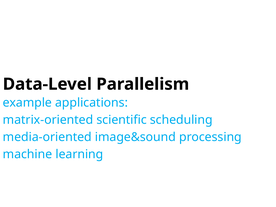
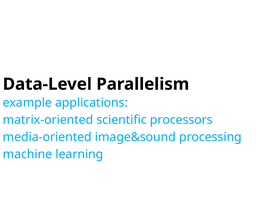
scheduling: scheduling -> processors (181, 120)
